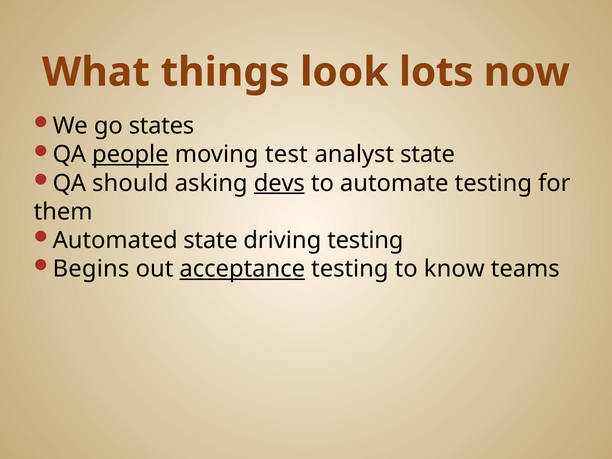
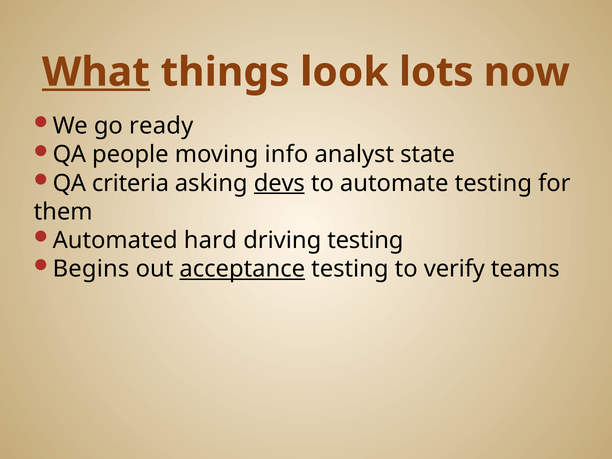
What underline: none -> present (96, 72)
states: states -> ready (161, 126)
people underline: present -> none (130, 155)
test: test -> info (286, 155)
should: should -> criteria (130, 183)
Automated state: state -> hard (210, 240)
know: know -> verify (454, 269)
